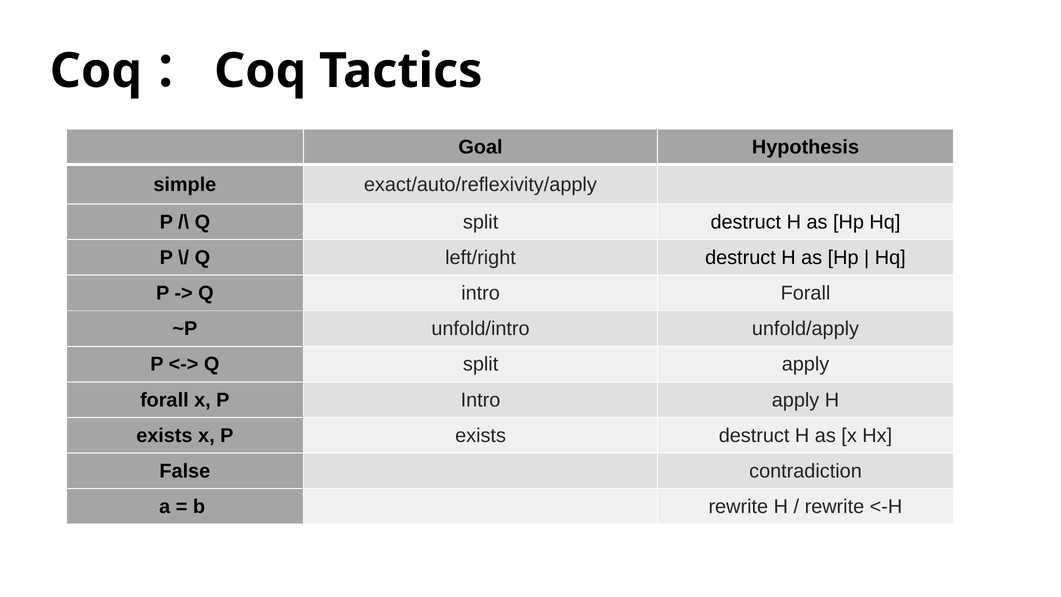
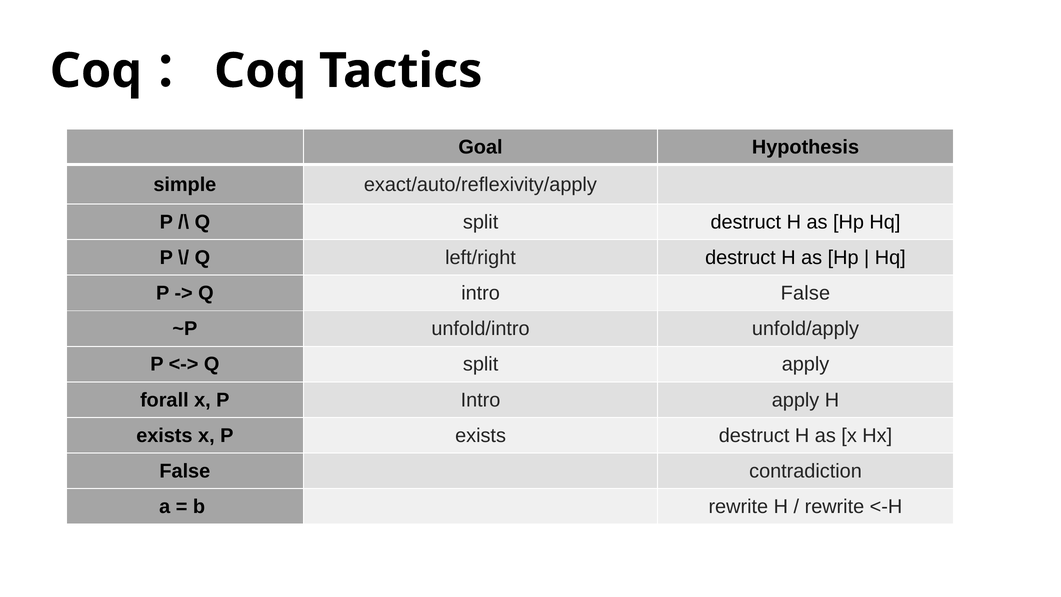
intro Forall: Forall -> False (805, 293)
